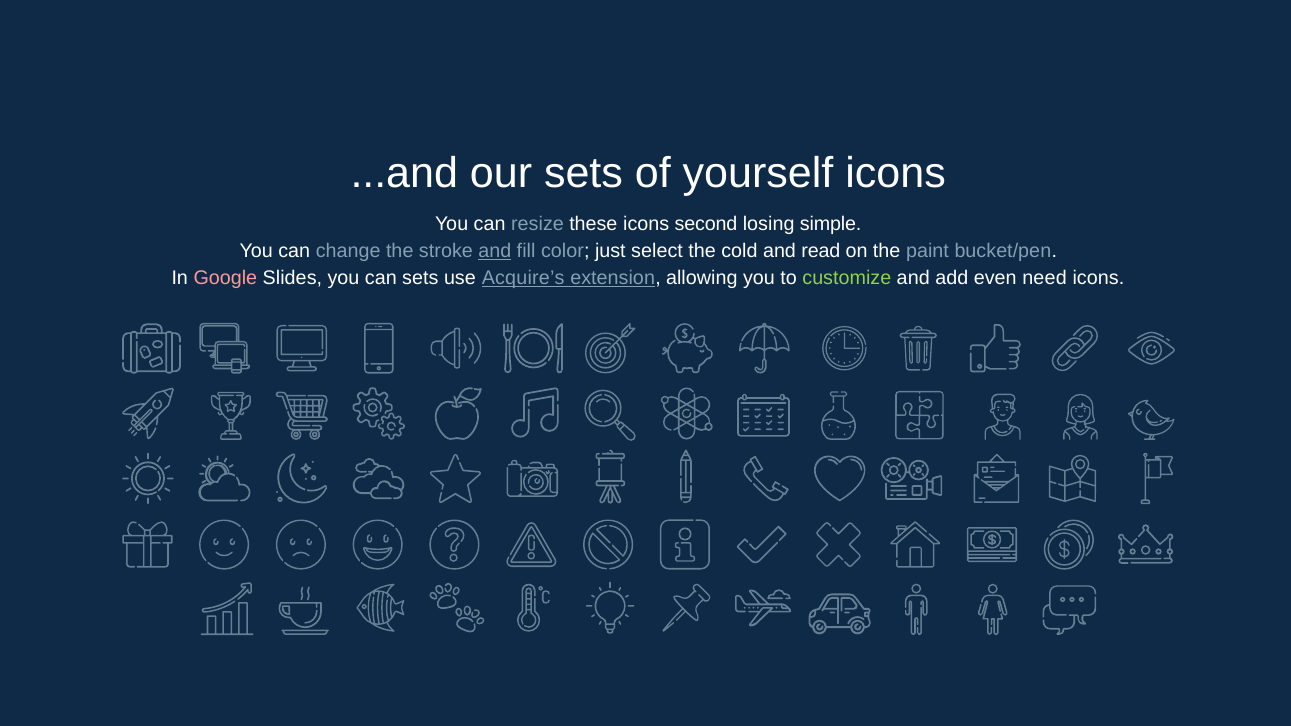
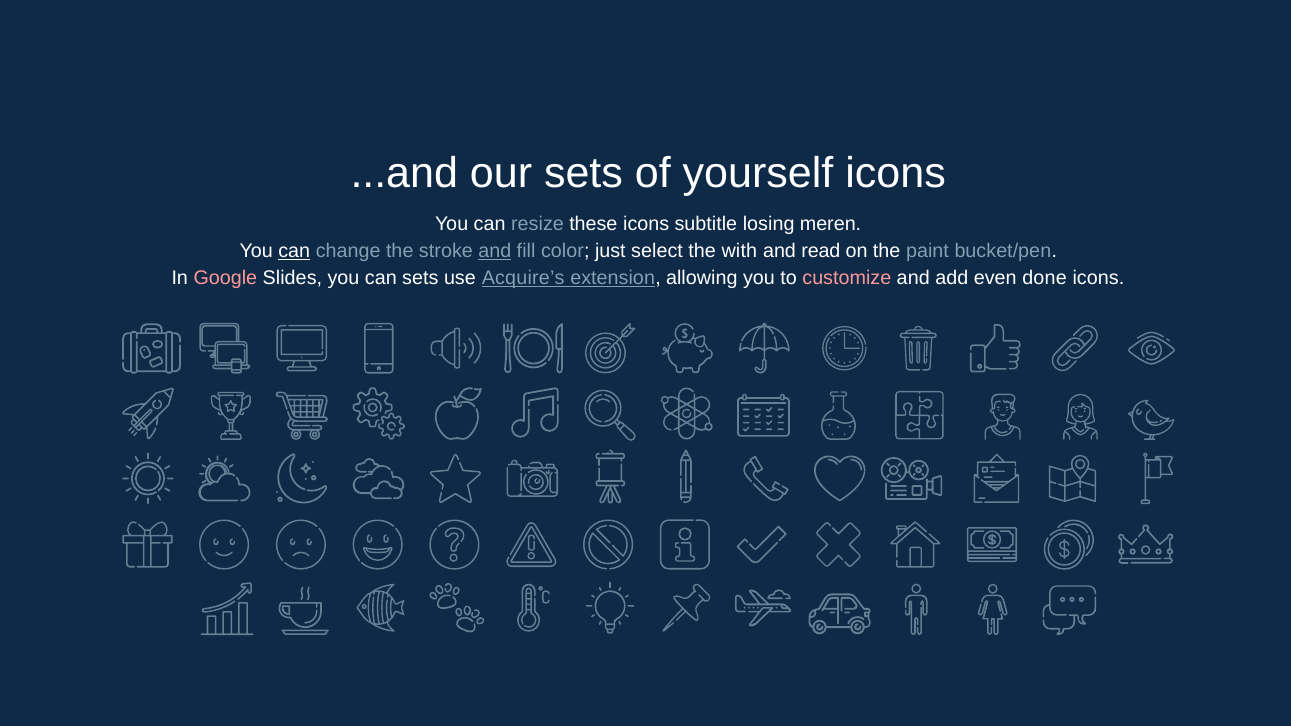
second: second -> subtitle (706, 224)
simple: simple -> meren (831, 224)
can underline: none -> present (294, 251)
cold: cold -> with (739, 251)
customize colour: light green -> pink (847, 278)
need: need -> done (1045, 278)
